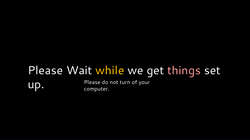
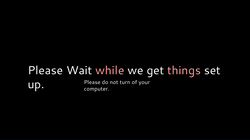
while colour: yellow -> pink (110, 71)
